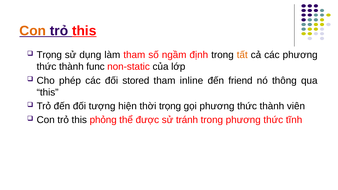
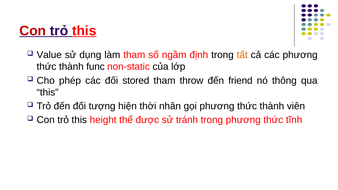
Con colour: orange -> red (33, 31)
Trọng: Trọng -> Value (49, 55)
inline: inline -> throw (192, 81)
thời trọng: trọng -> nhân (170, 106)
phỏng: phỏng -> height (103, 120)
